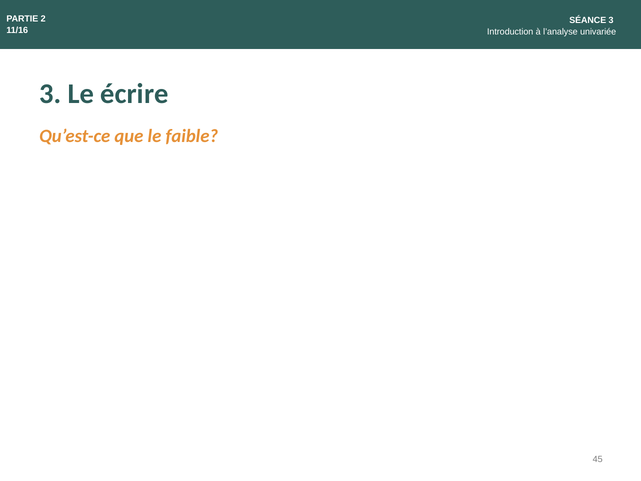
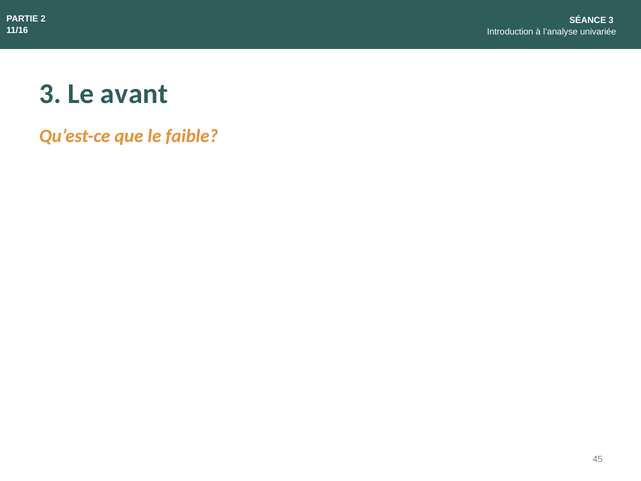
écrire: écrire -> avant (134, 94)
